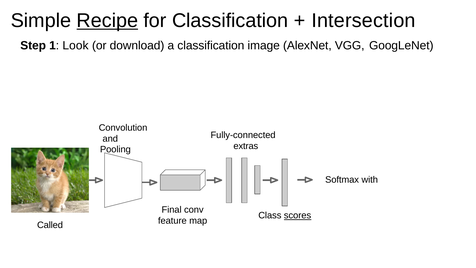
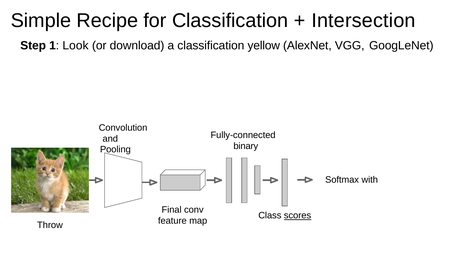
Recipe underline: present -> none (107, 21)
image: image -> yellow (264, 46)
extras: extras -> binary (246, 146)
Called: Called -> Throw (50, 225)
